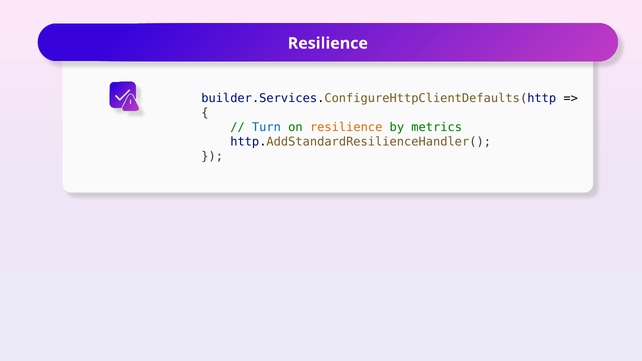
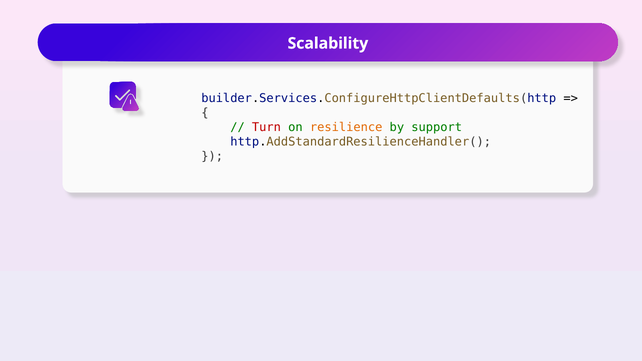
Resilience: Resilience -> Scalability (328, 43)
Turn colour: blue -> red (266, 127)
metrics: metrics -> support (437, 127)
